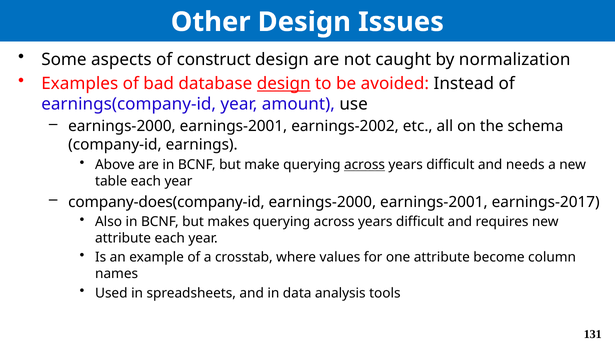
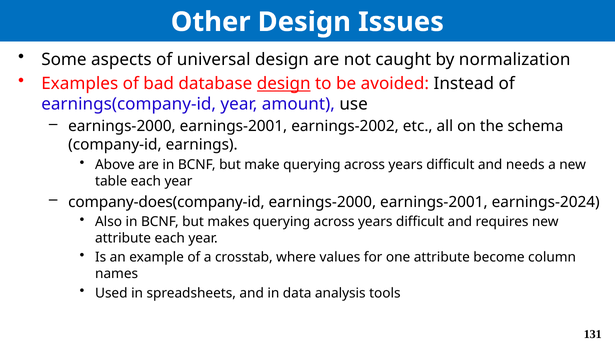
construct: construct -> universal (214, 60)
across underline: present -> none (364, 165)
earnings-2017: earnings-2017 -> earnings-2024 (546, 202)
